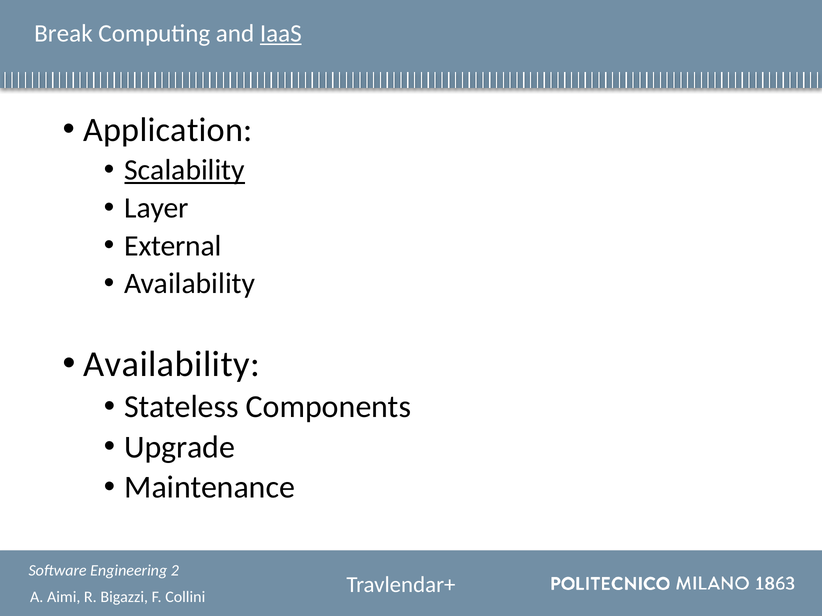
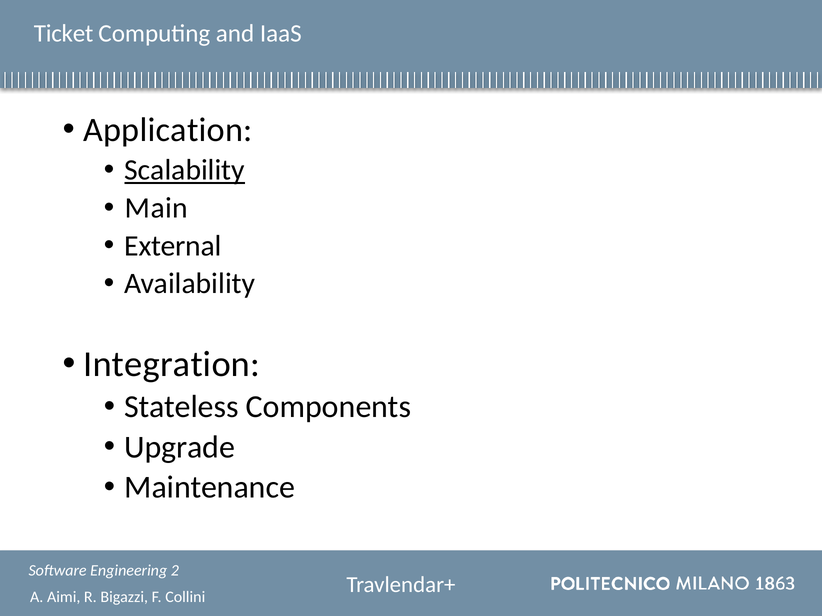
Break: Break -> Ticket (64, 33)
IaaS underline: present -> none (281, 33)
Layer: Layer -> Main (156, 208)
Availability: Availability -> Integration (172, 364)
